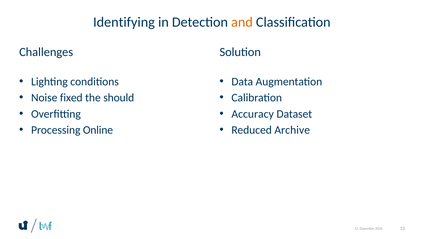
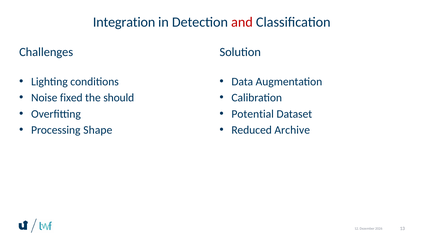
Identifying: Identifying -> Integration (124, 22)
and colour: orange -> red (242, 22)
Accuracy: Accuracy -> Potential (253, 114)
Online: Online -> Shape (98, 130)
